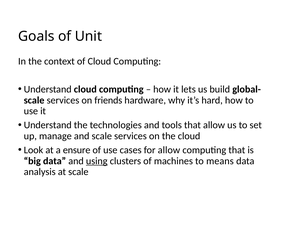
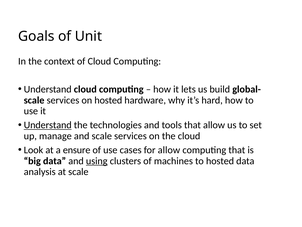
on friends: friends -> hosted (108, 100)
Understand underline: none -> present (48, 125)
to means: means -> hosted (220, 161)
